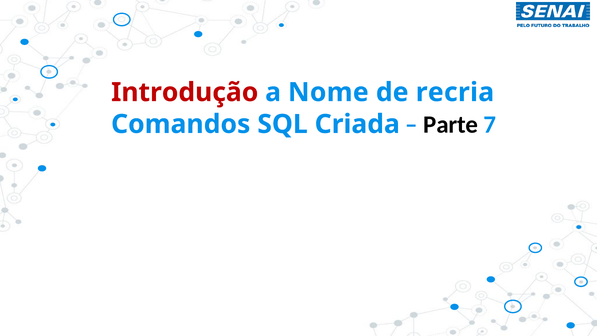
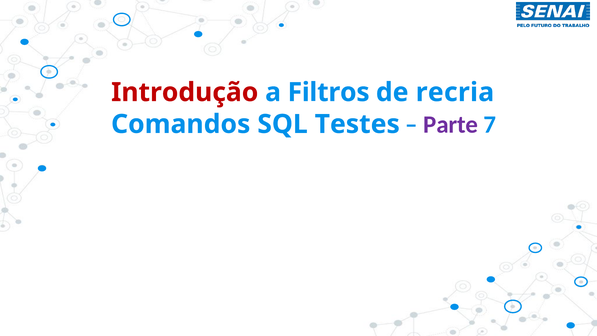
Nome: Nome -> Filtros (329, 92)
Criada: Criada -> Testes (357, 124)
Parte colour: black -> purple (451, 125)
